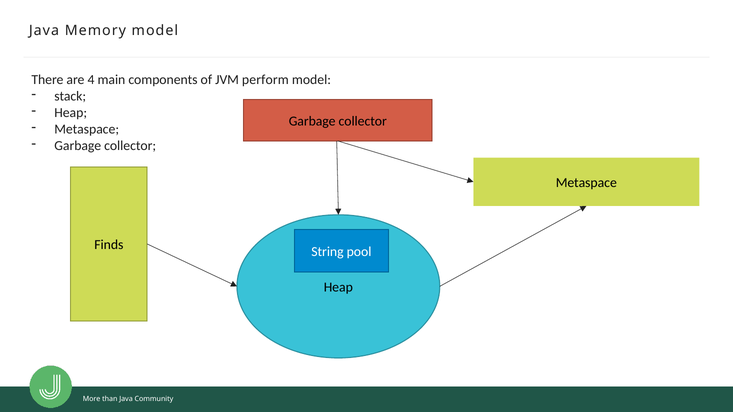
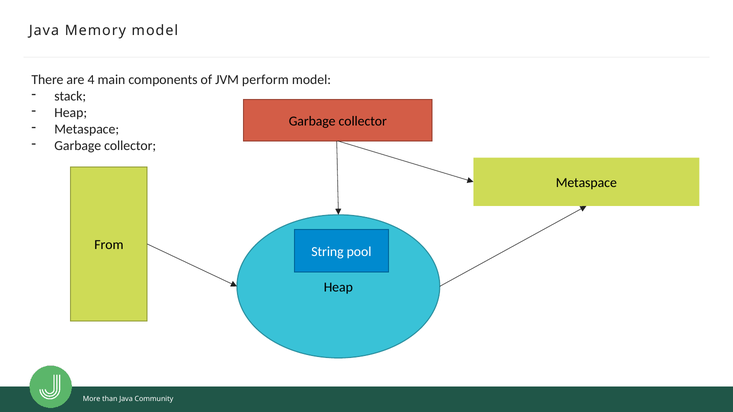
Finds: Finds -> From (109, 245)
